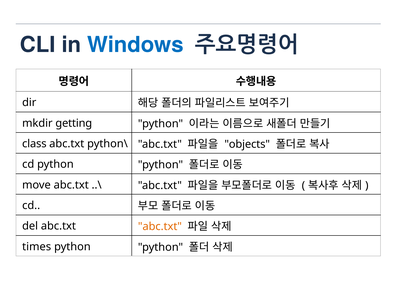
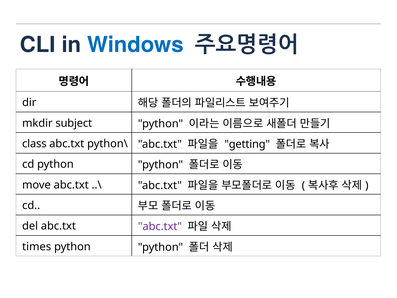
getting: getting -> subject (74, 123)
objects: objects -> getting (247, 144)
abc.txt colour: orange -> purple (160, 226)
